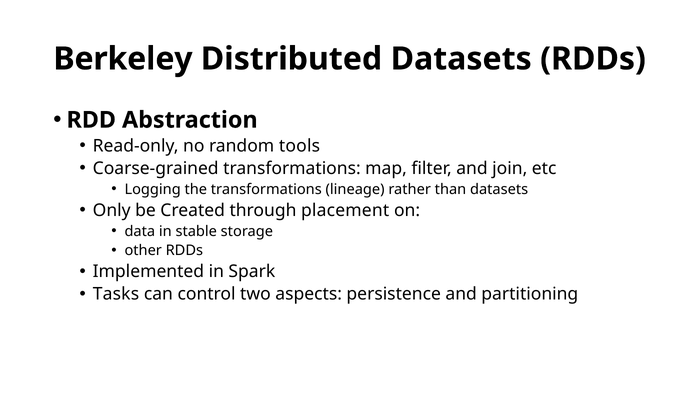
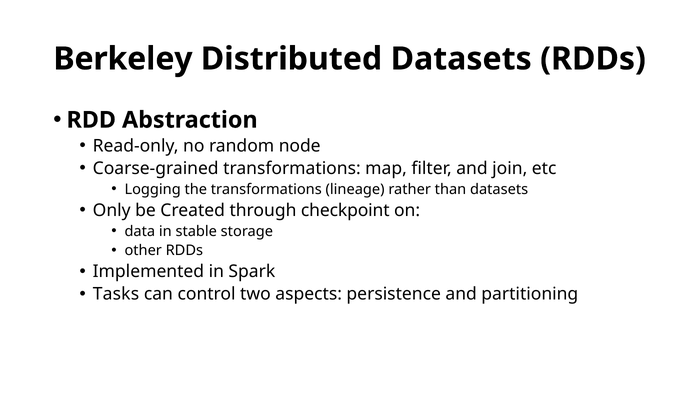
tools: tools -> node (300, 146)
placement: placement -> checkpoint (345, 210)
